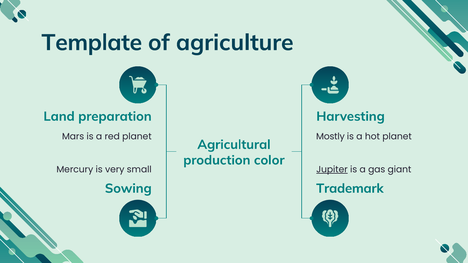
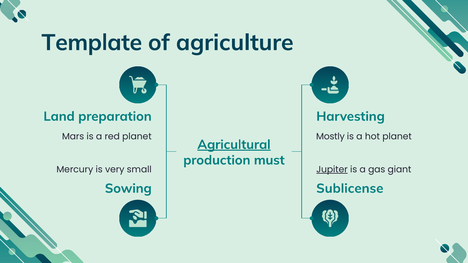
Agricultural underline: none -> present (234, 145)
color: color -> must (269, 160)
Trademark: Trademark -> Sublicense (350, 189)
